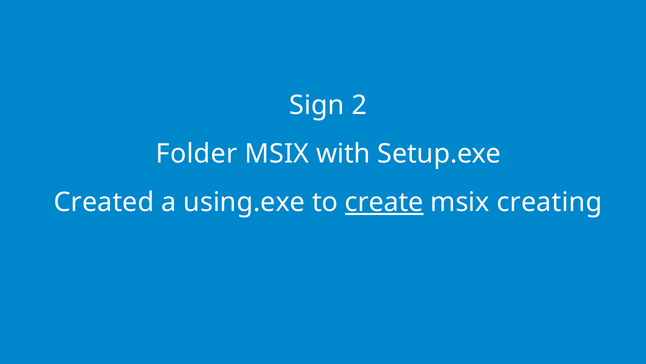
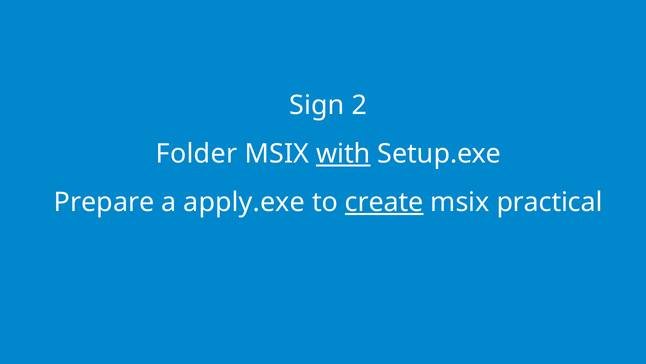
with underline: none -> present (343, 154)
Created: Created -> Prepare (104, 202)
using.exe: using.exe -> apply.exe (244, 202)
creating: creating -> practical (550, 202)
